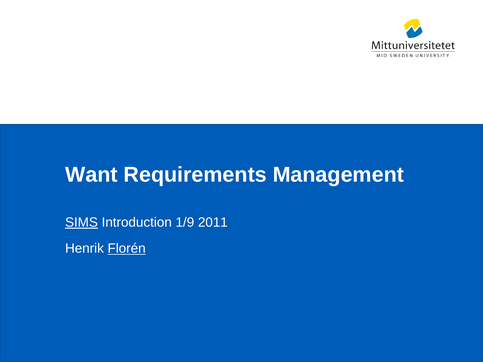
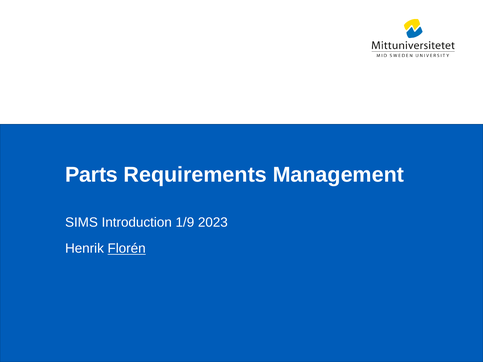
Want: Want -> Parts (91, 175)
SIMS underline: present -> none (81, 223)
2011: 2011 -> 2023 (213, 223)
